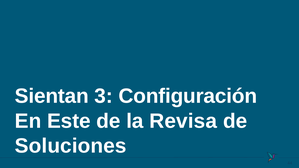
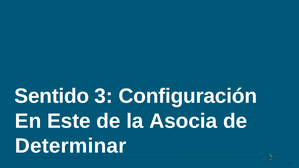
Sientan: Sientan -> Sentido (52, 96)
Revisa: Revisa -> Asocia (183, 121)
Soluciones: Soluciones -> Determinar (71, 146)
